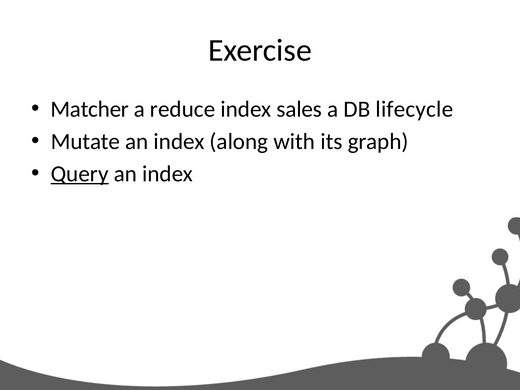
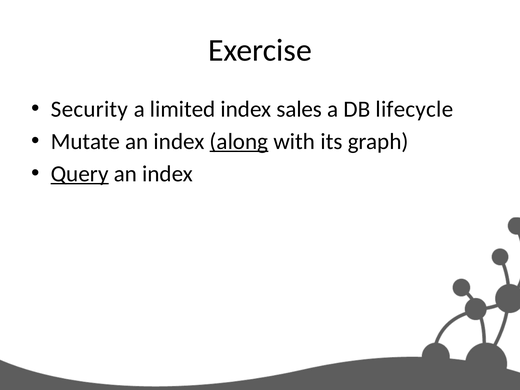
Matcher: Matcher -> Security (89, 109)
reduce: reduce -> limited (183, 109)
along underline: none -> present (239, 141)
